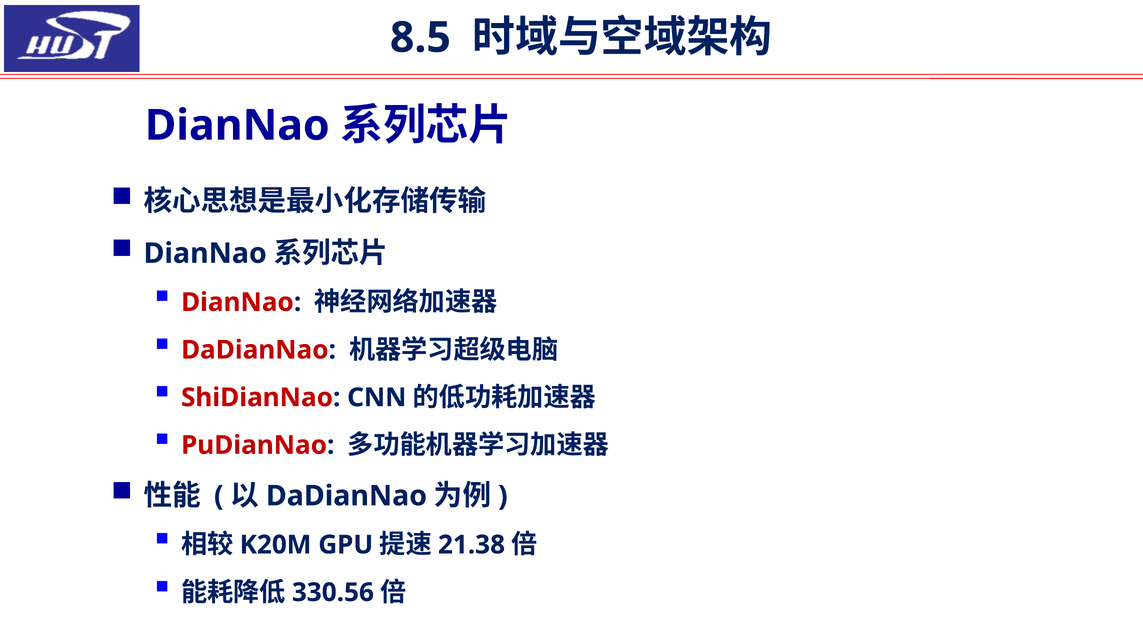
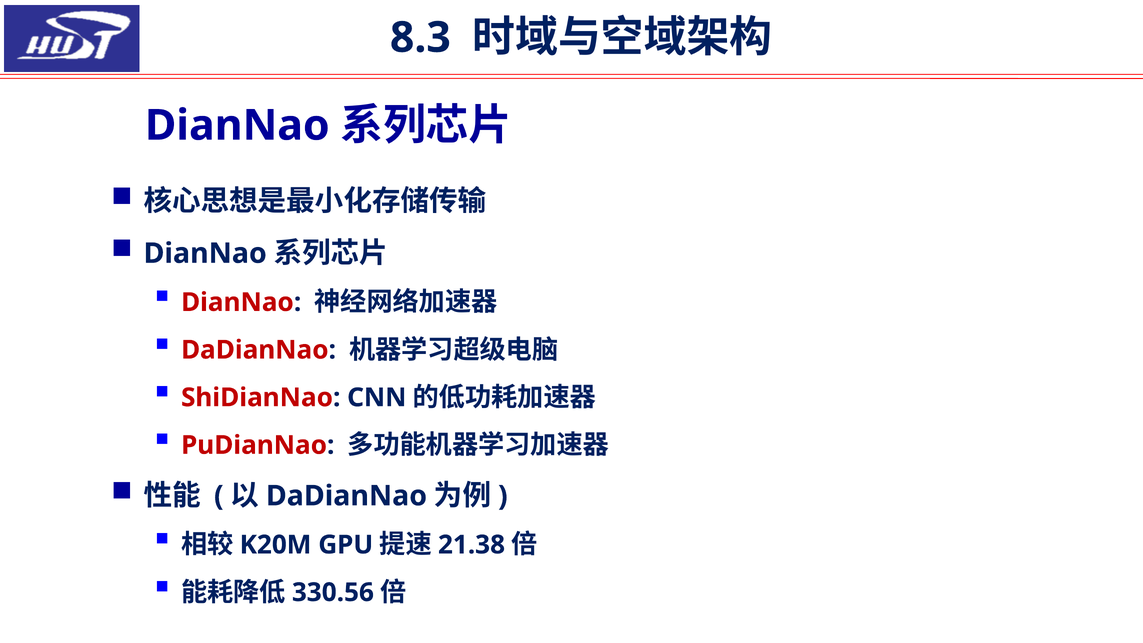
8.5: 8.5 -> 8.3 (420, 38)
